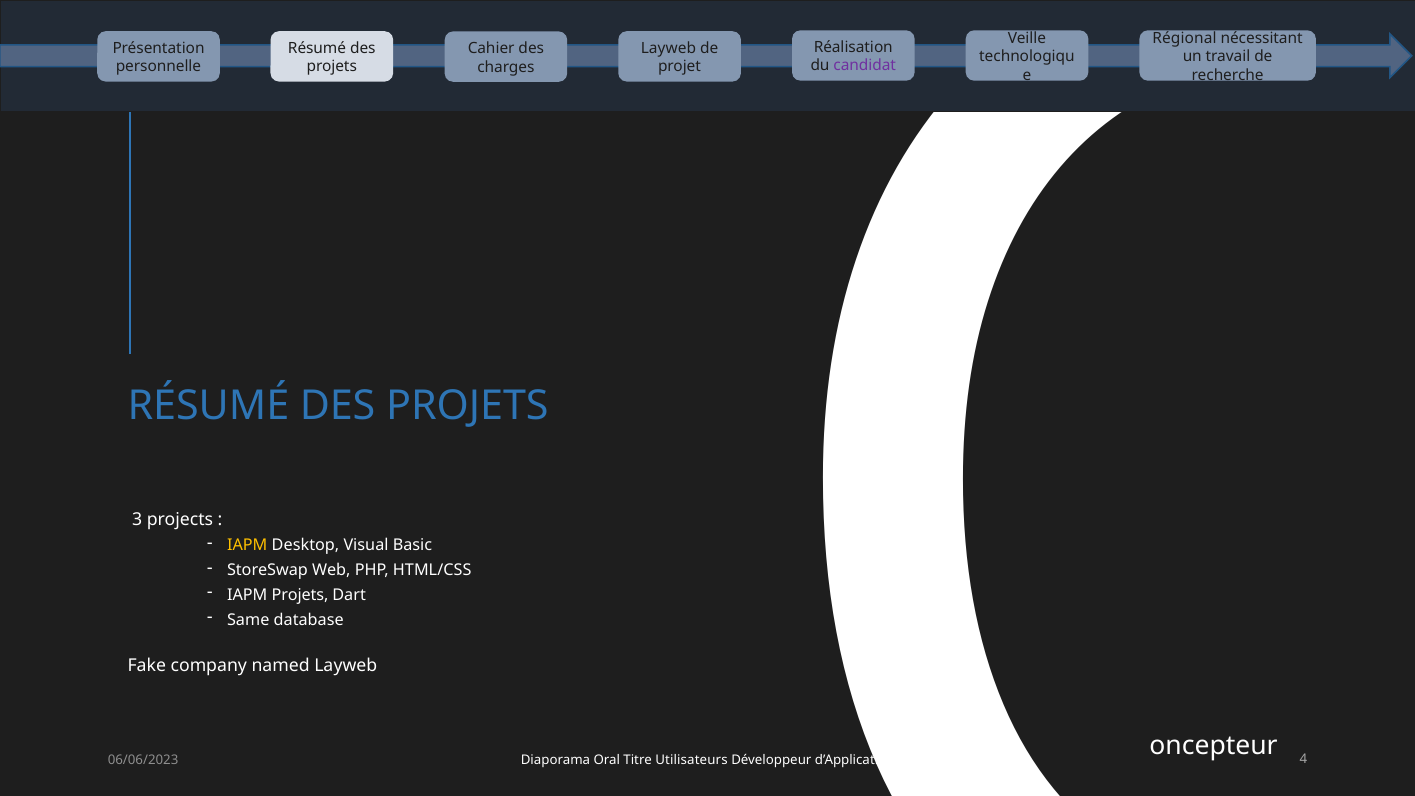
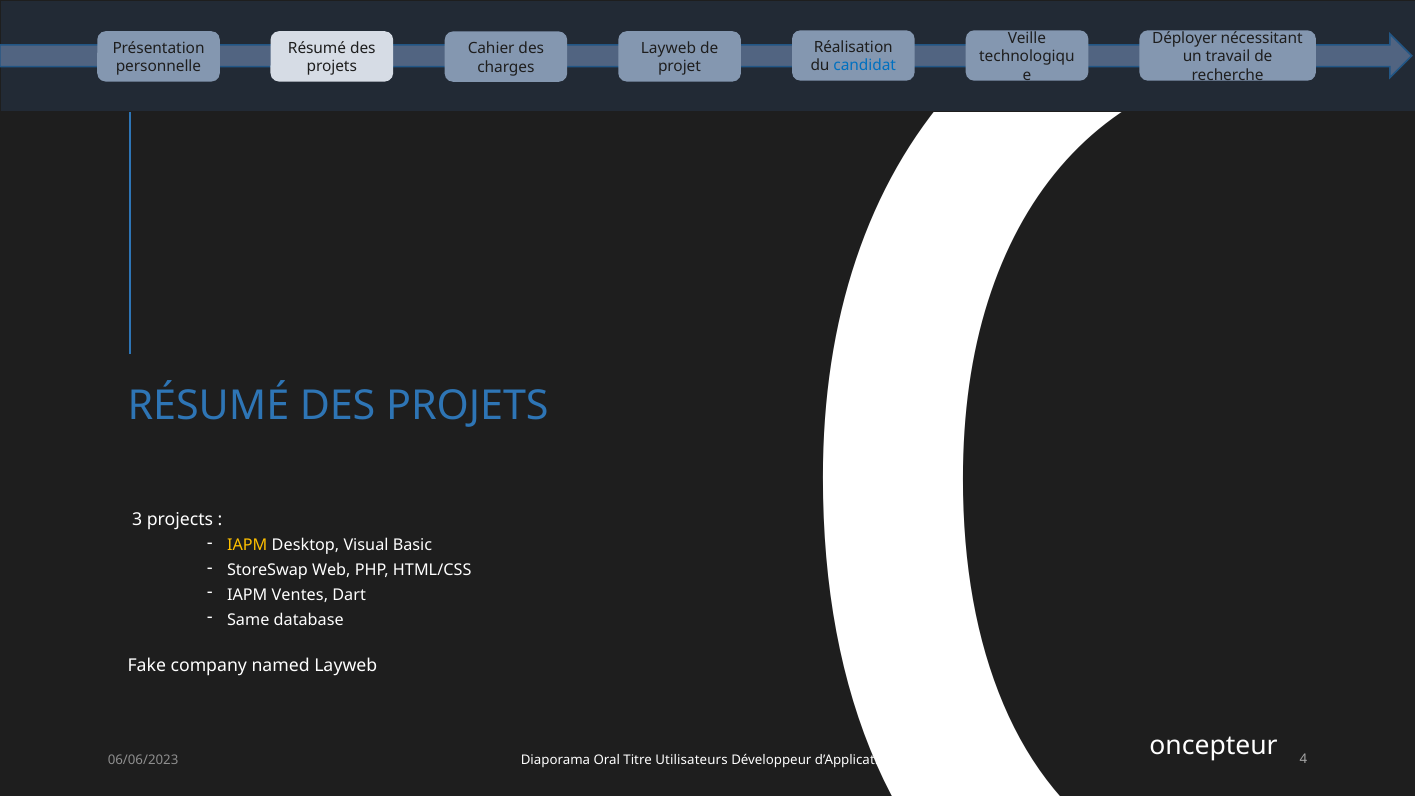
Régional: Régional -> Déployer (1185, 38)
candidat colour: purple -> blue (865, 66)
IAPM Projets: Projets -> Ventes (300, 595)
